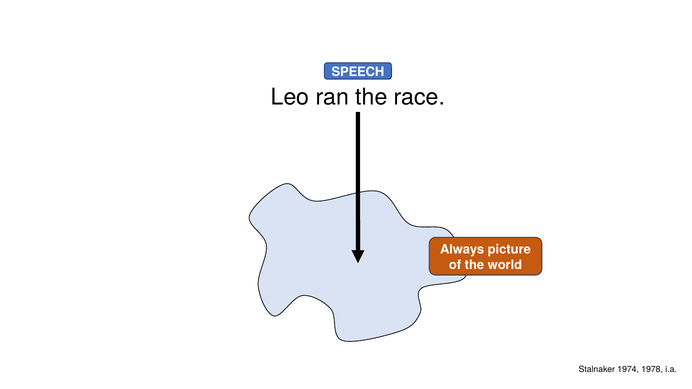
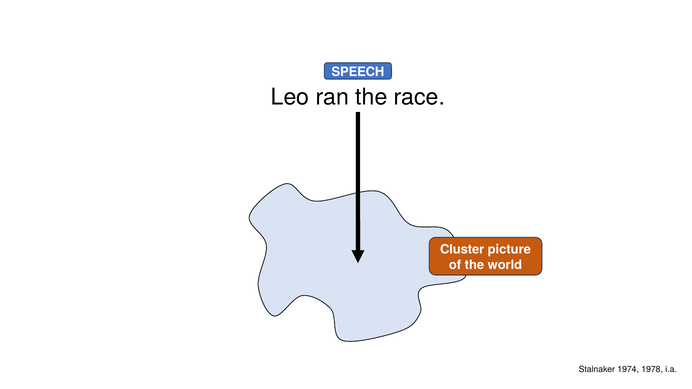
Always: Always -> Cluster (462, 249)
